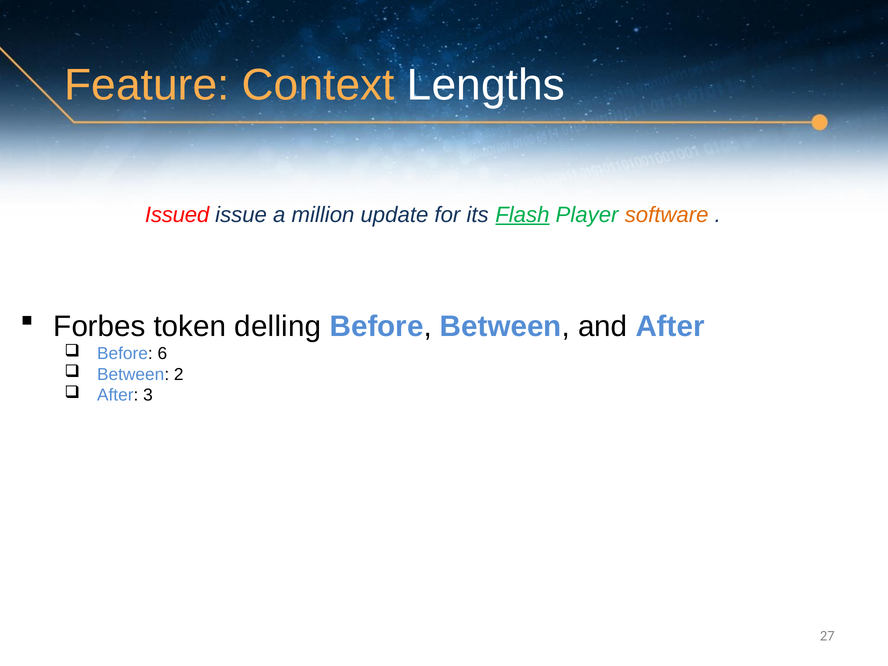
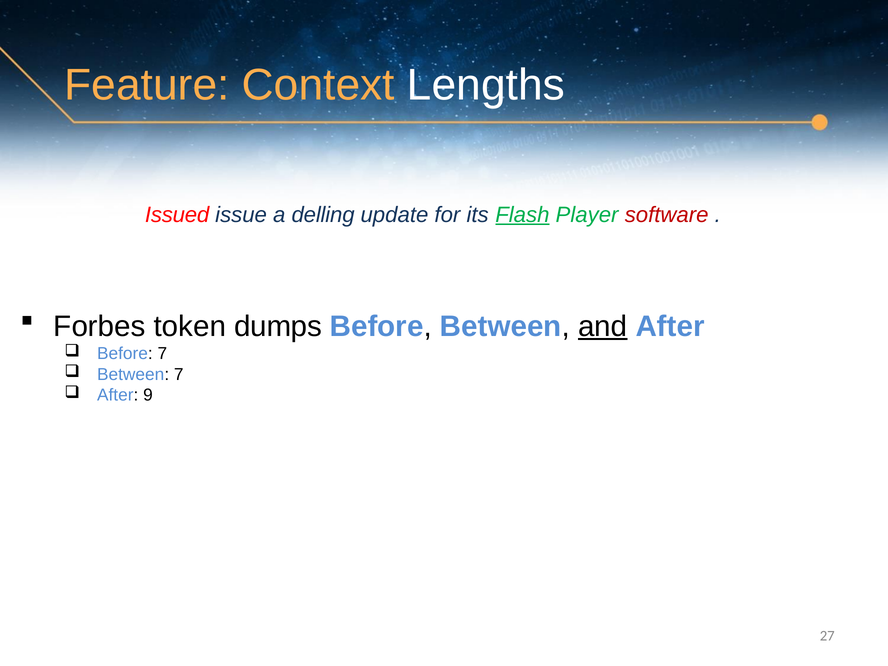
million: million -> delling (323, 215)
software colour: orange -> red (667, 215)
delling: delling -> dumps (278, 326)
and underline: none -> present (603, 326)
Before 6: 6 -> 7 (162, 354)
Between 2: 2 -> 7 (179, 374)
3: 3 -> 9 (148, 395)
